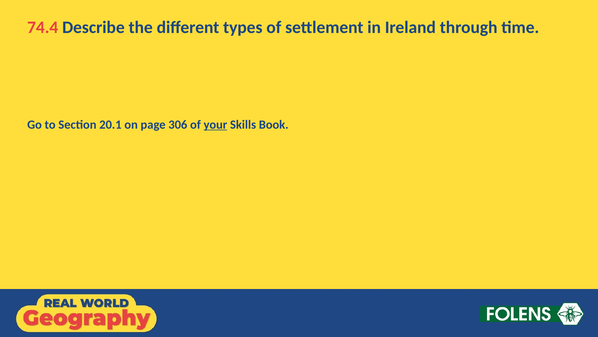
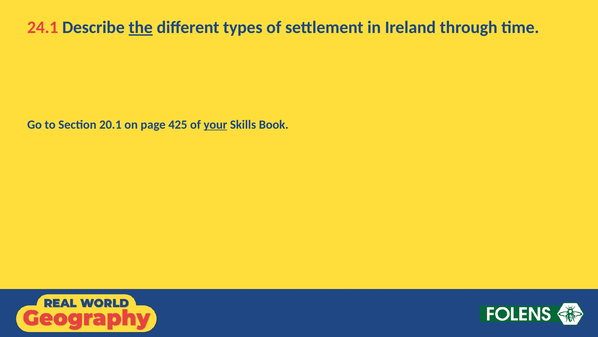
74.4: 74.4 -> 24.1 (43, 27)
the underline: none -> present (141, 27)
306: 306 -> 425 (178, 125)
